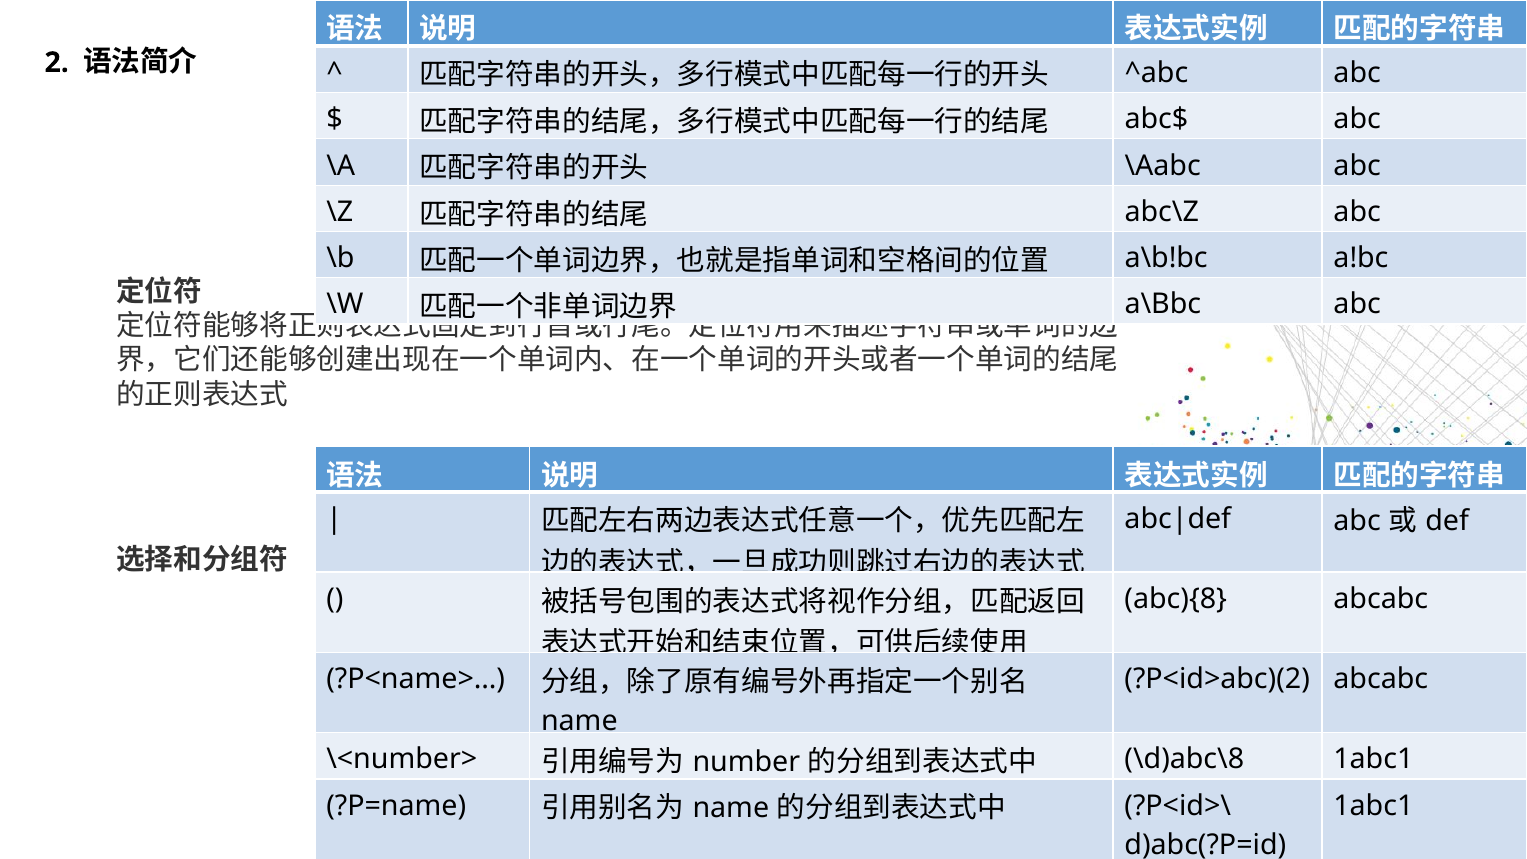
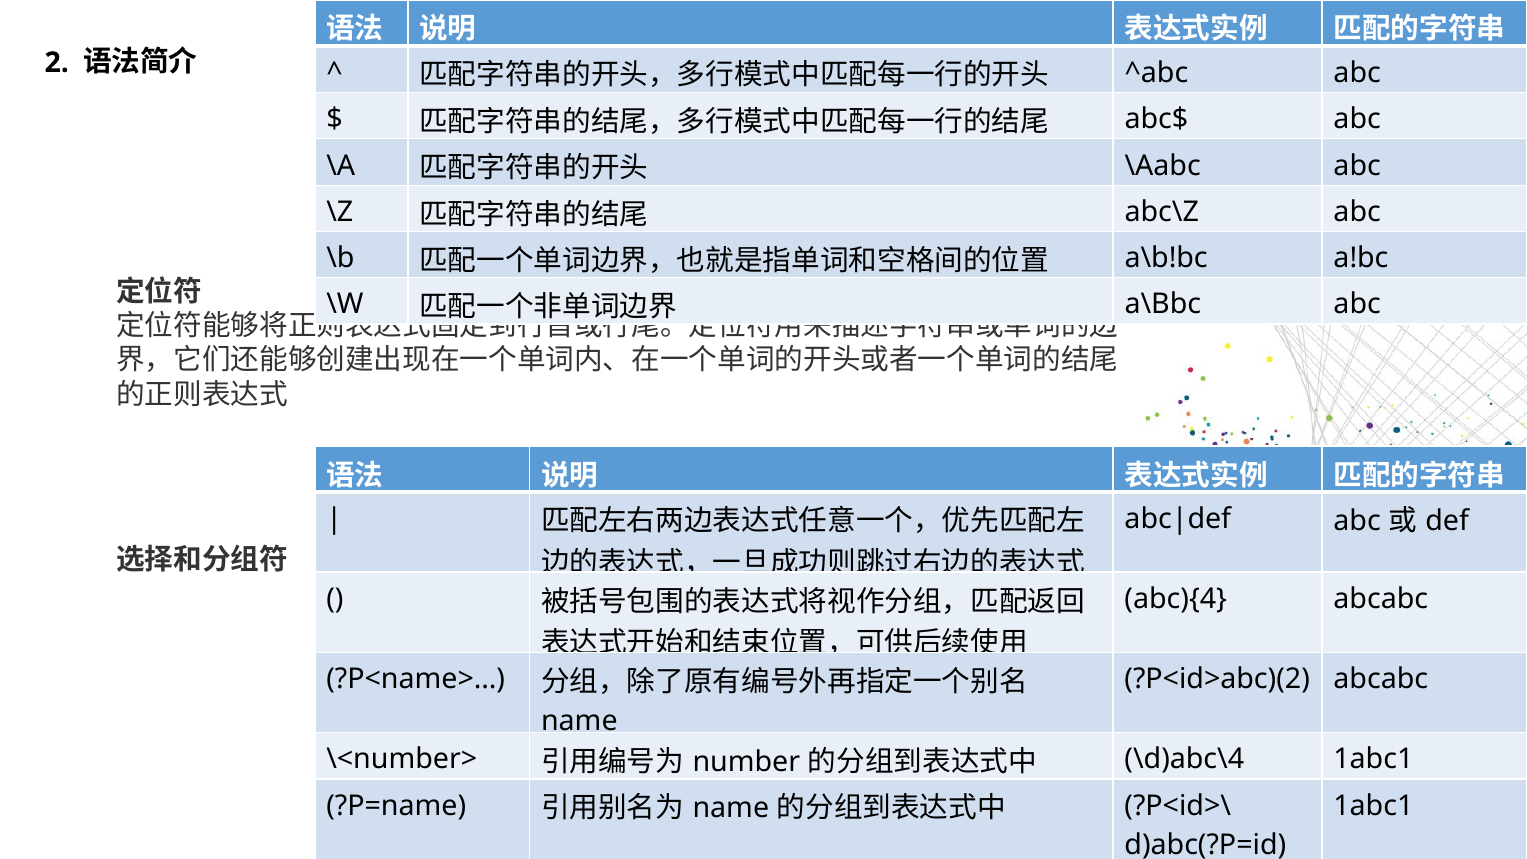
abc){8: abc){8 -> abc){4 (1176, 599)
\d)abc\8: \d)abc\8 -> \d)abc\4 (1184, 759)
